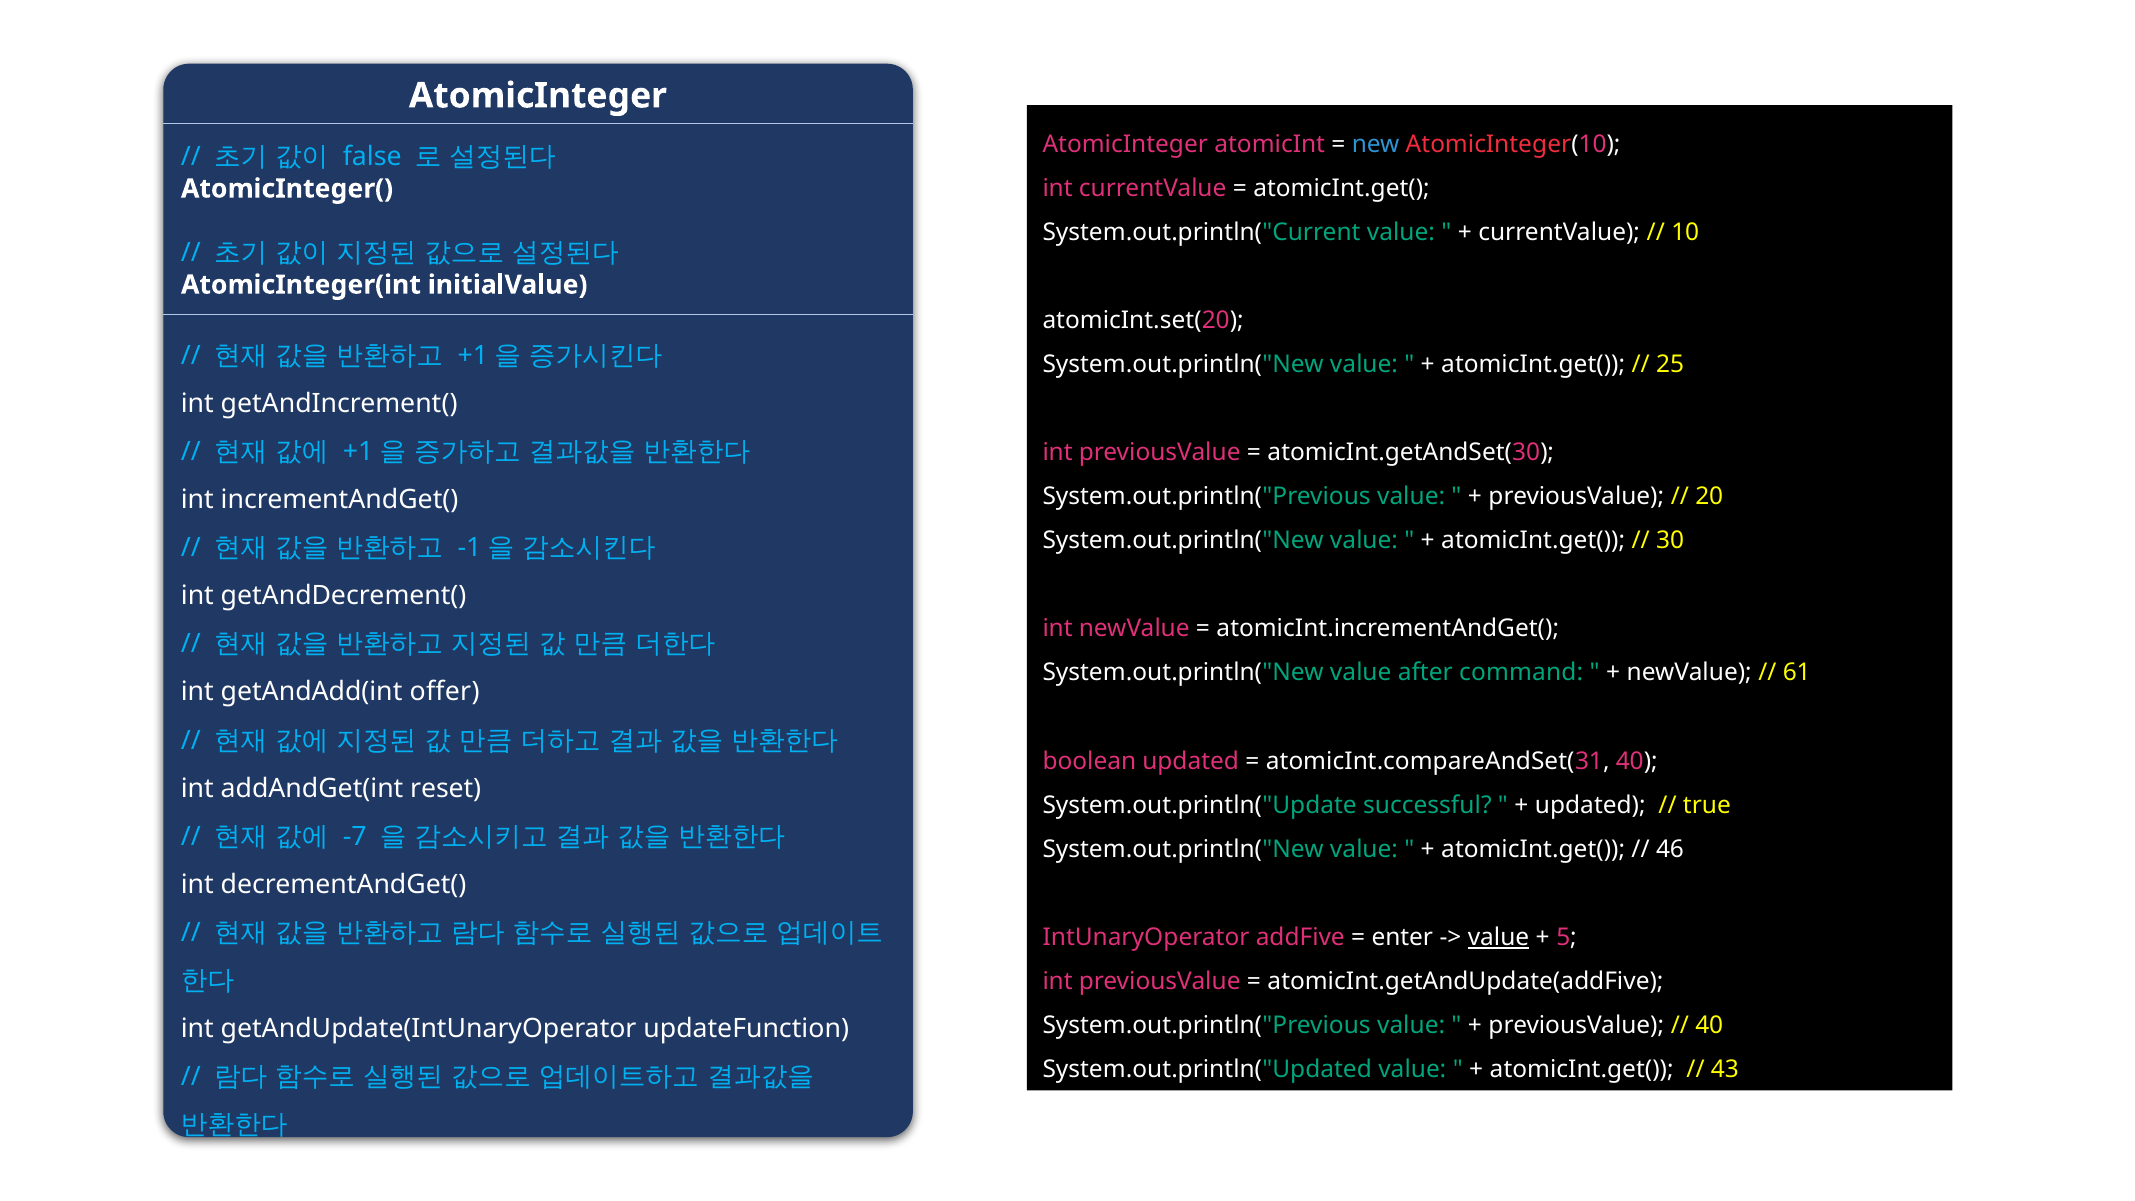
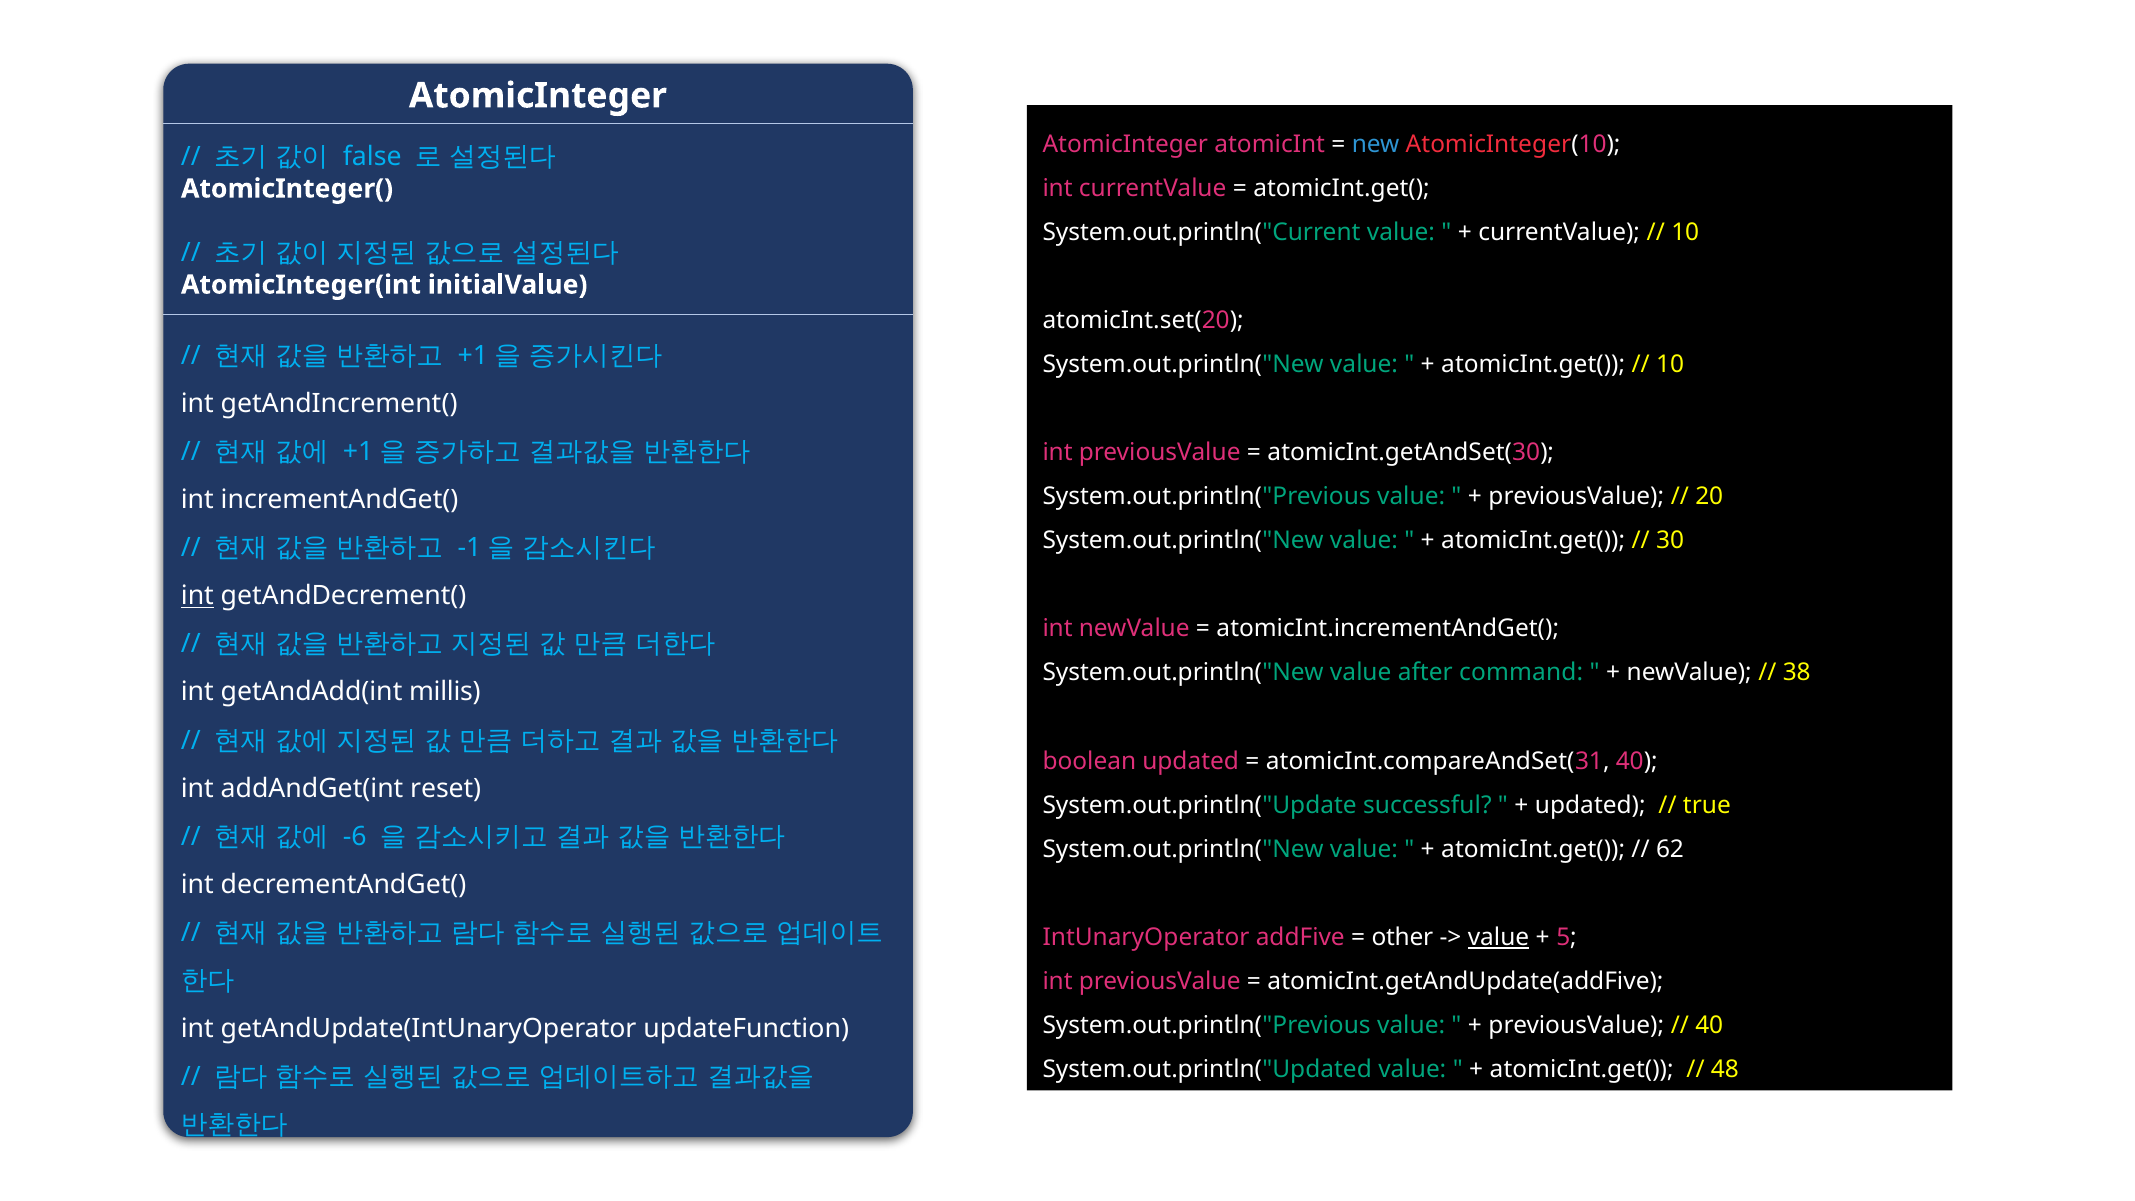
25: 25 -> 10 (1670, 364)
int underline: none -> present (197, 596)
61: 61 -> 38 (1797, 673)
offer: offer -> millis (445, 692)
-7: -7 -> -6 (355, 836)
46: 46 -> 62 (1670, 849)
enter: enter -> other (1402, 937)
43: 43 -> 48 (1725, 1069)
